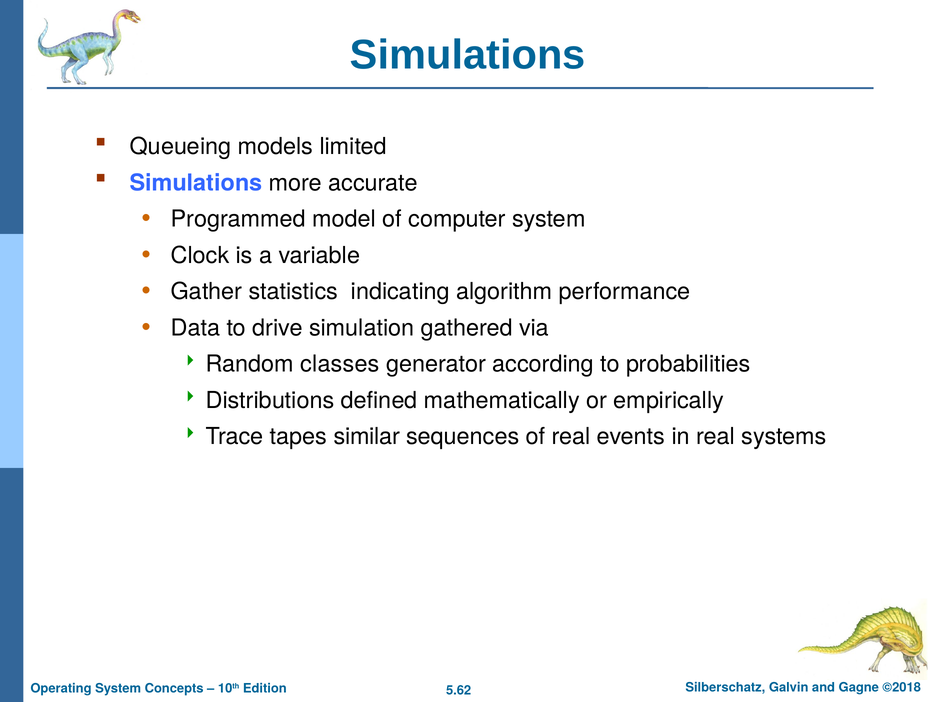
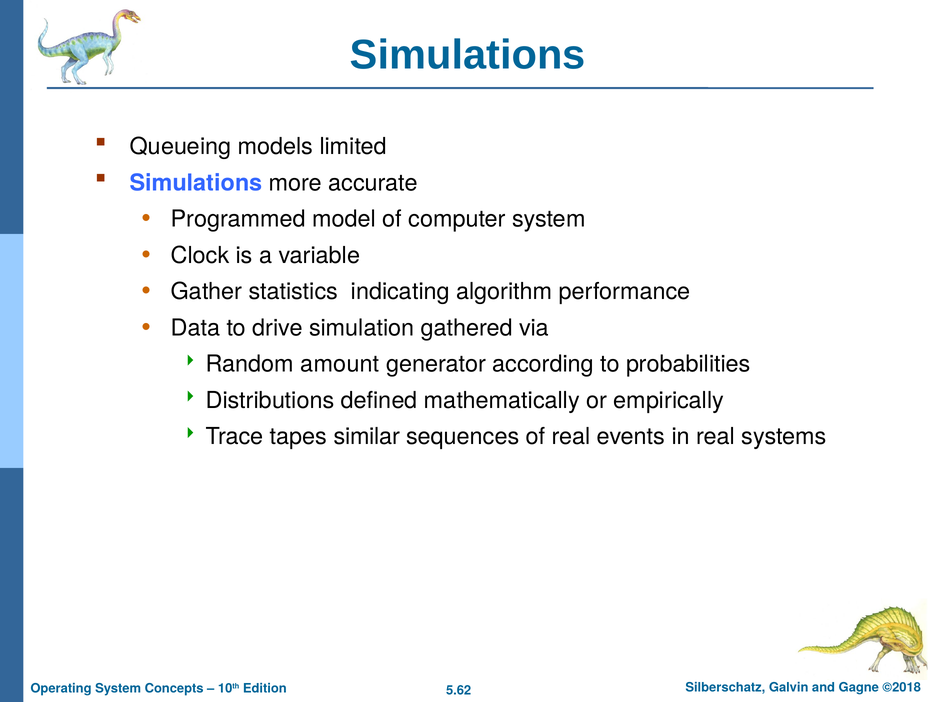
classes: classes -> amount (340, 364)
